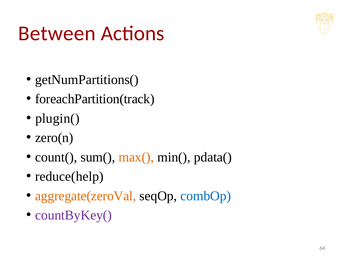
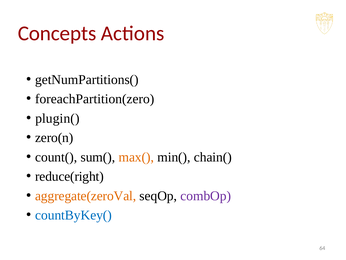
Between: Between -> Concepts (57, 33)
foreachPartition(track: foreachPartition(track -> foreachPartition(zero (95, 99)
pdata(: pdata( -> chain( (213, 157)
reduce(help: reduce(help -> reduce(right (69, 176)
combOp colour: blue -> purple (206, 196)
countByKey( colour: purple -> blue (74, 215)
